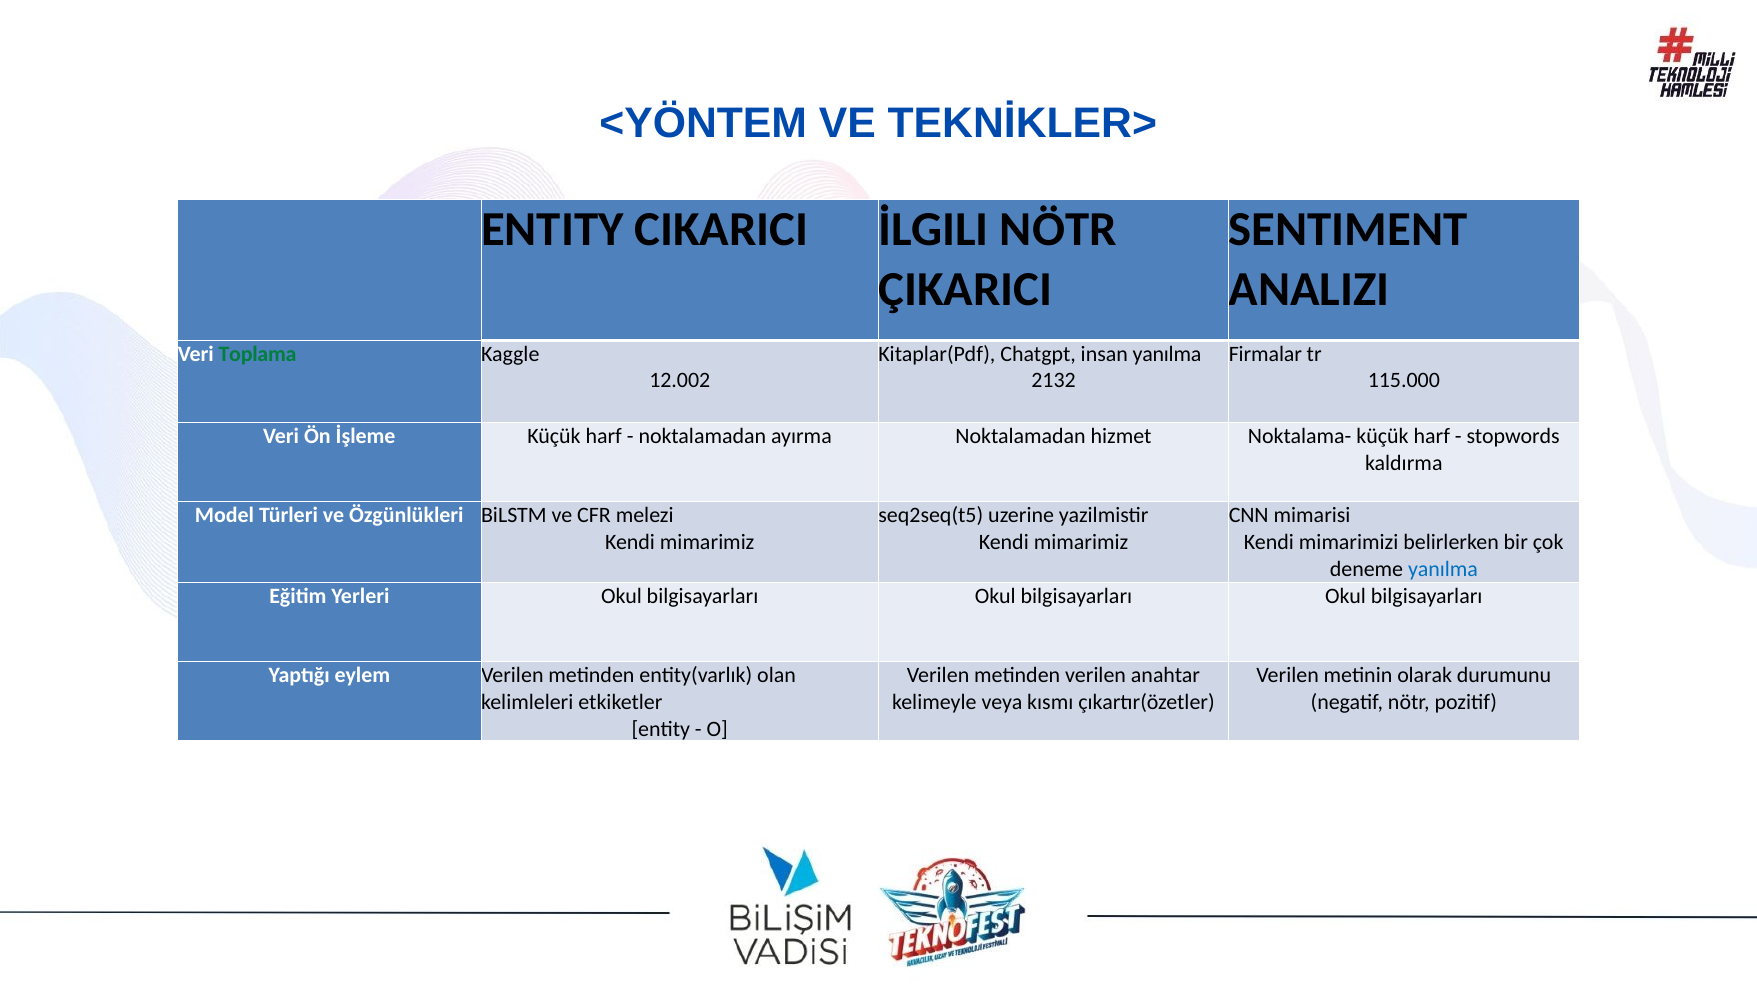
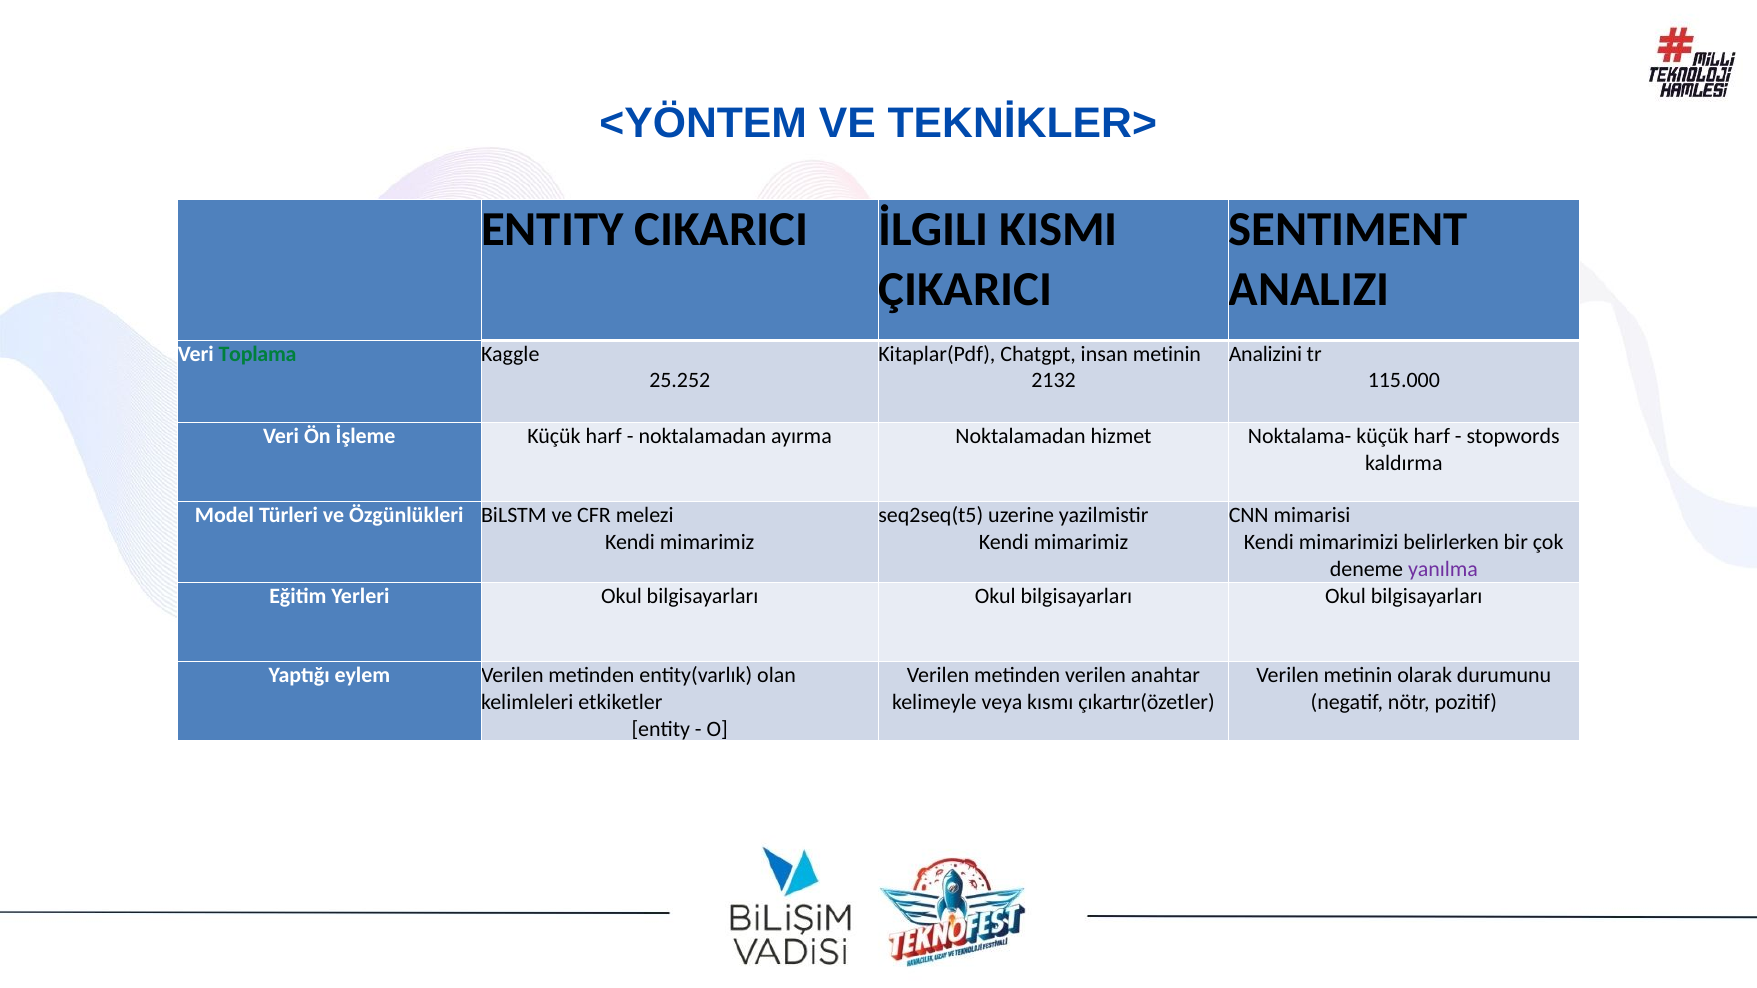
İLGILI NÖTR: NÖTR -> KISMI (1059, 230)
insan yanılma: yanılma -> metinin (1167, 354)
Firmalar: Firmalar -> Analizini (1265, 354)
12.002: 12.002 -> 25.252 (680, 381)
yanılma colour: blue -> purple (1443, 569)
